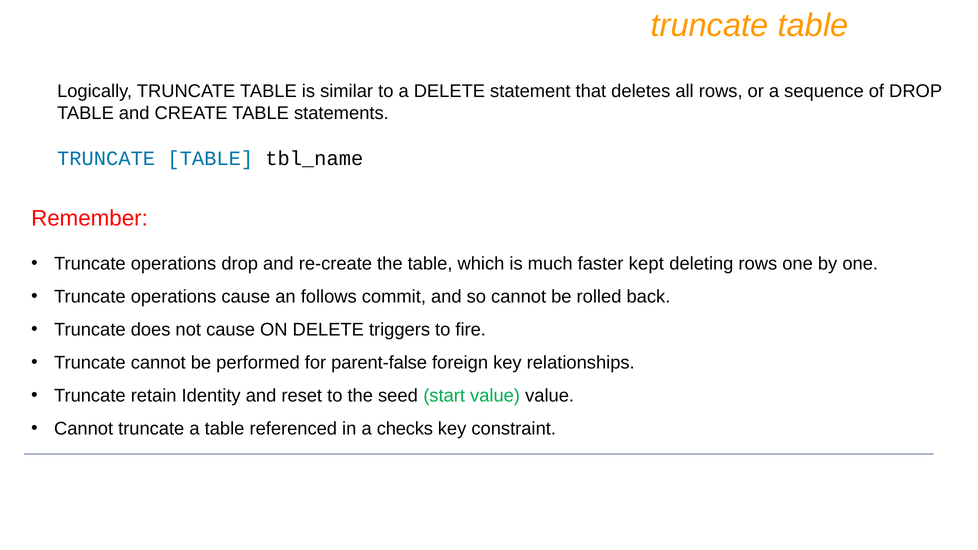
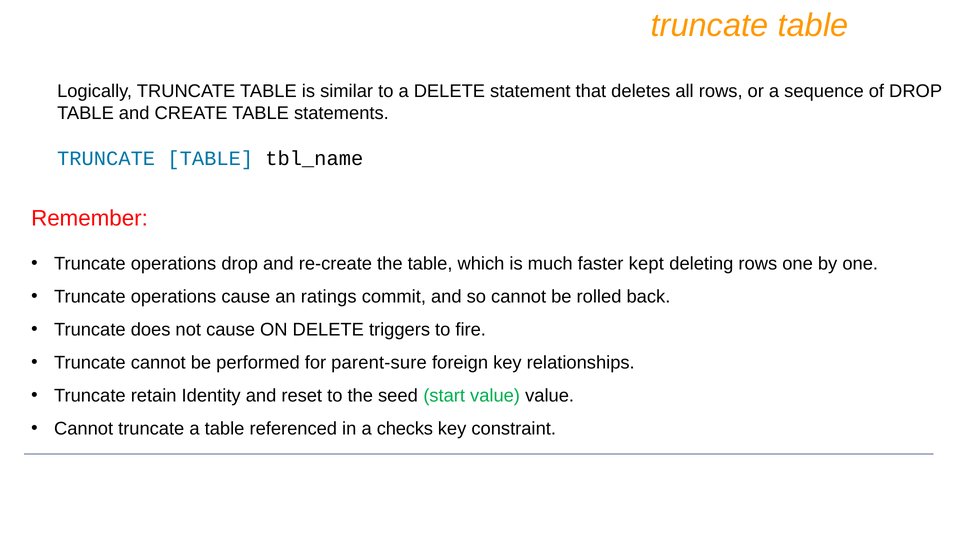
follows: follows -> ratings (329, 297)
parent-false: parent-false -> parent-sure (379, 363)
